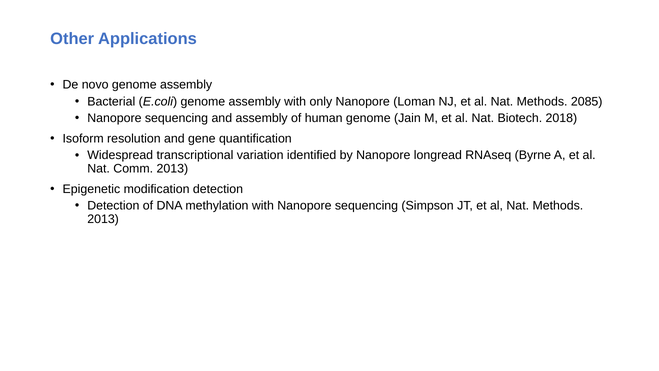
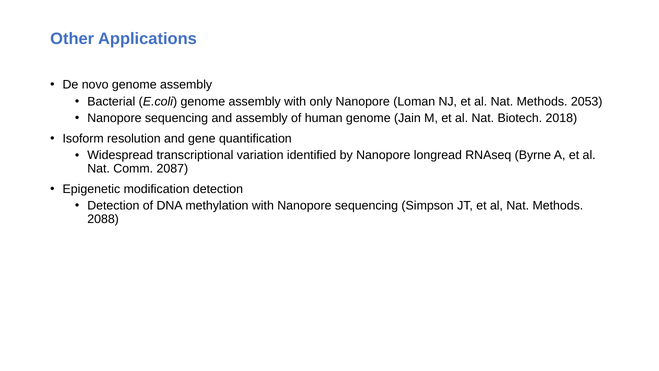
2085: 2085 -> 2053 (587, 102)
Comm 2013: 2013 -> 2087 (172, 169)
2013: 2013 -> 2088 (103, 219)
